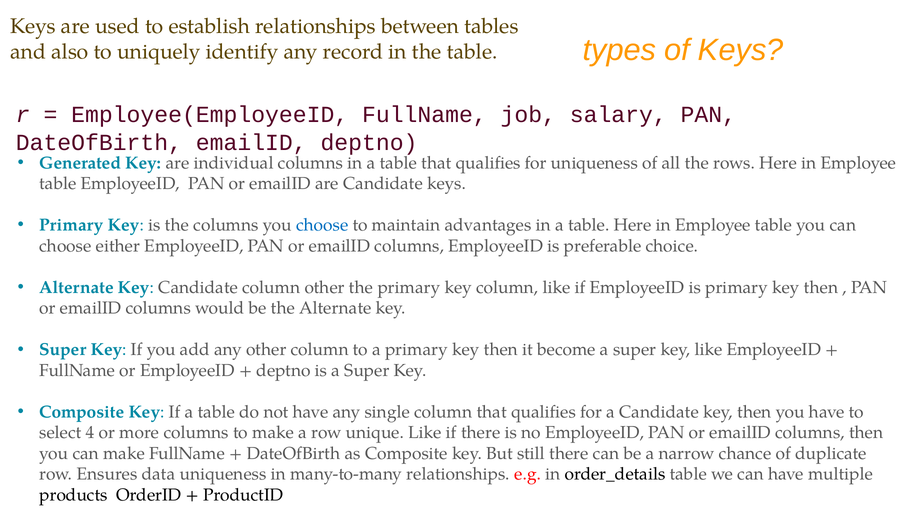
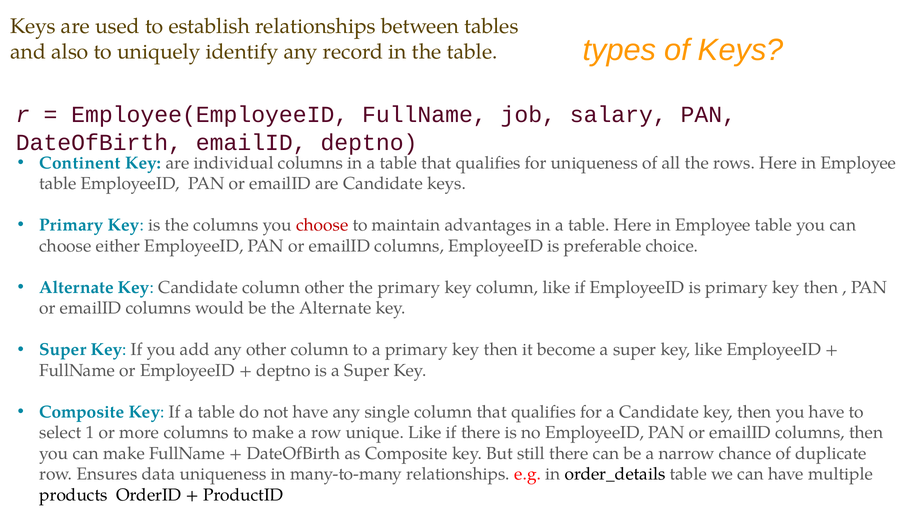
Generated: Generated -> Continent (80, 163)
choose colour: blue -> red (322, 225)
4: 4 -> 1 (90, 433)
